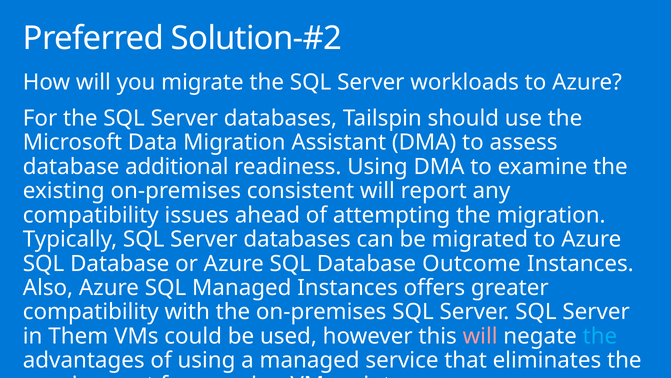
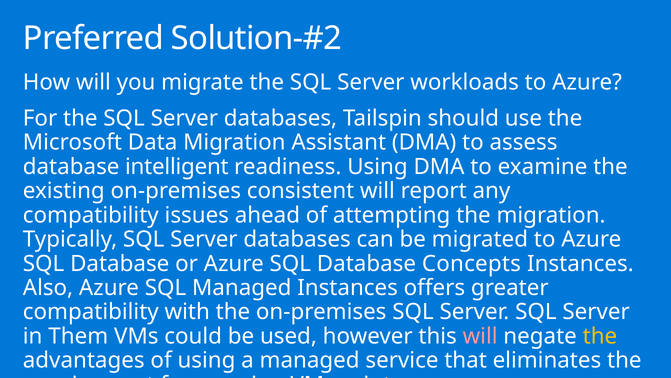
additional: additional -> intelligent (177, 167)
Outcome: Outcome -> Concepts (471, 263)
the colour: light blue -> yellow (600, 336)
